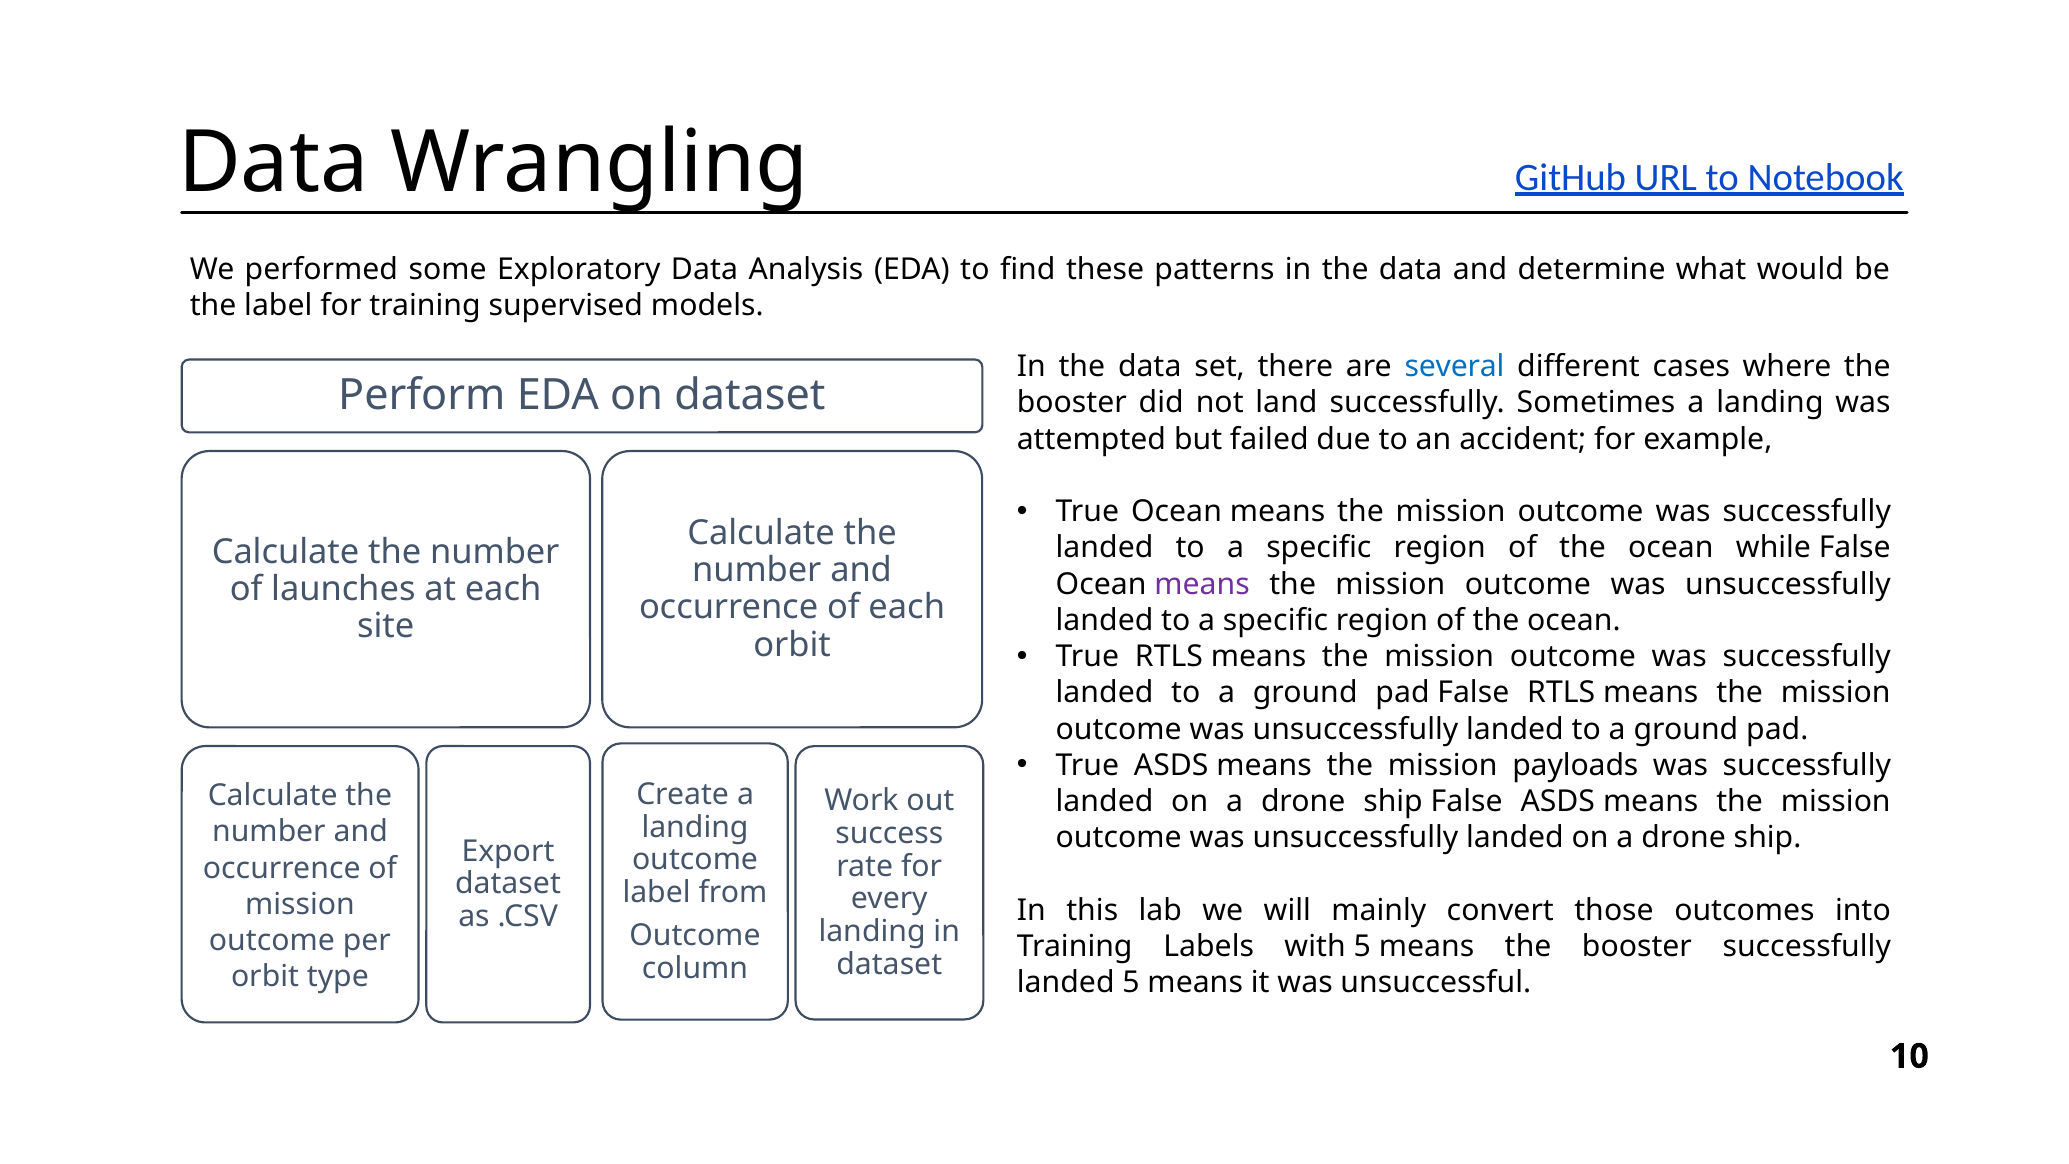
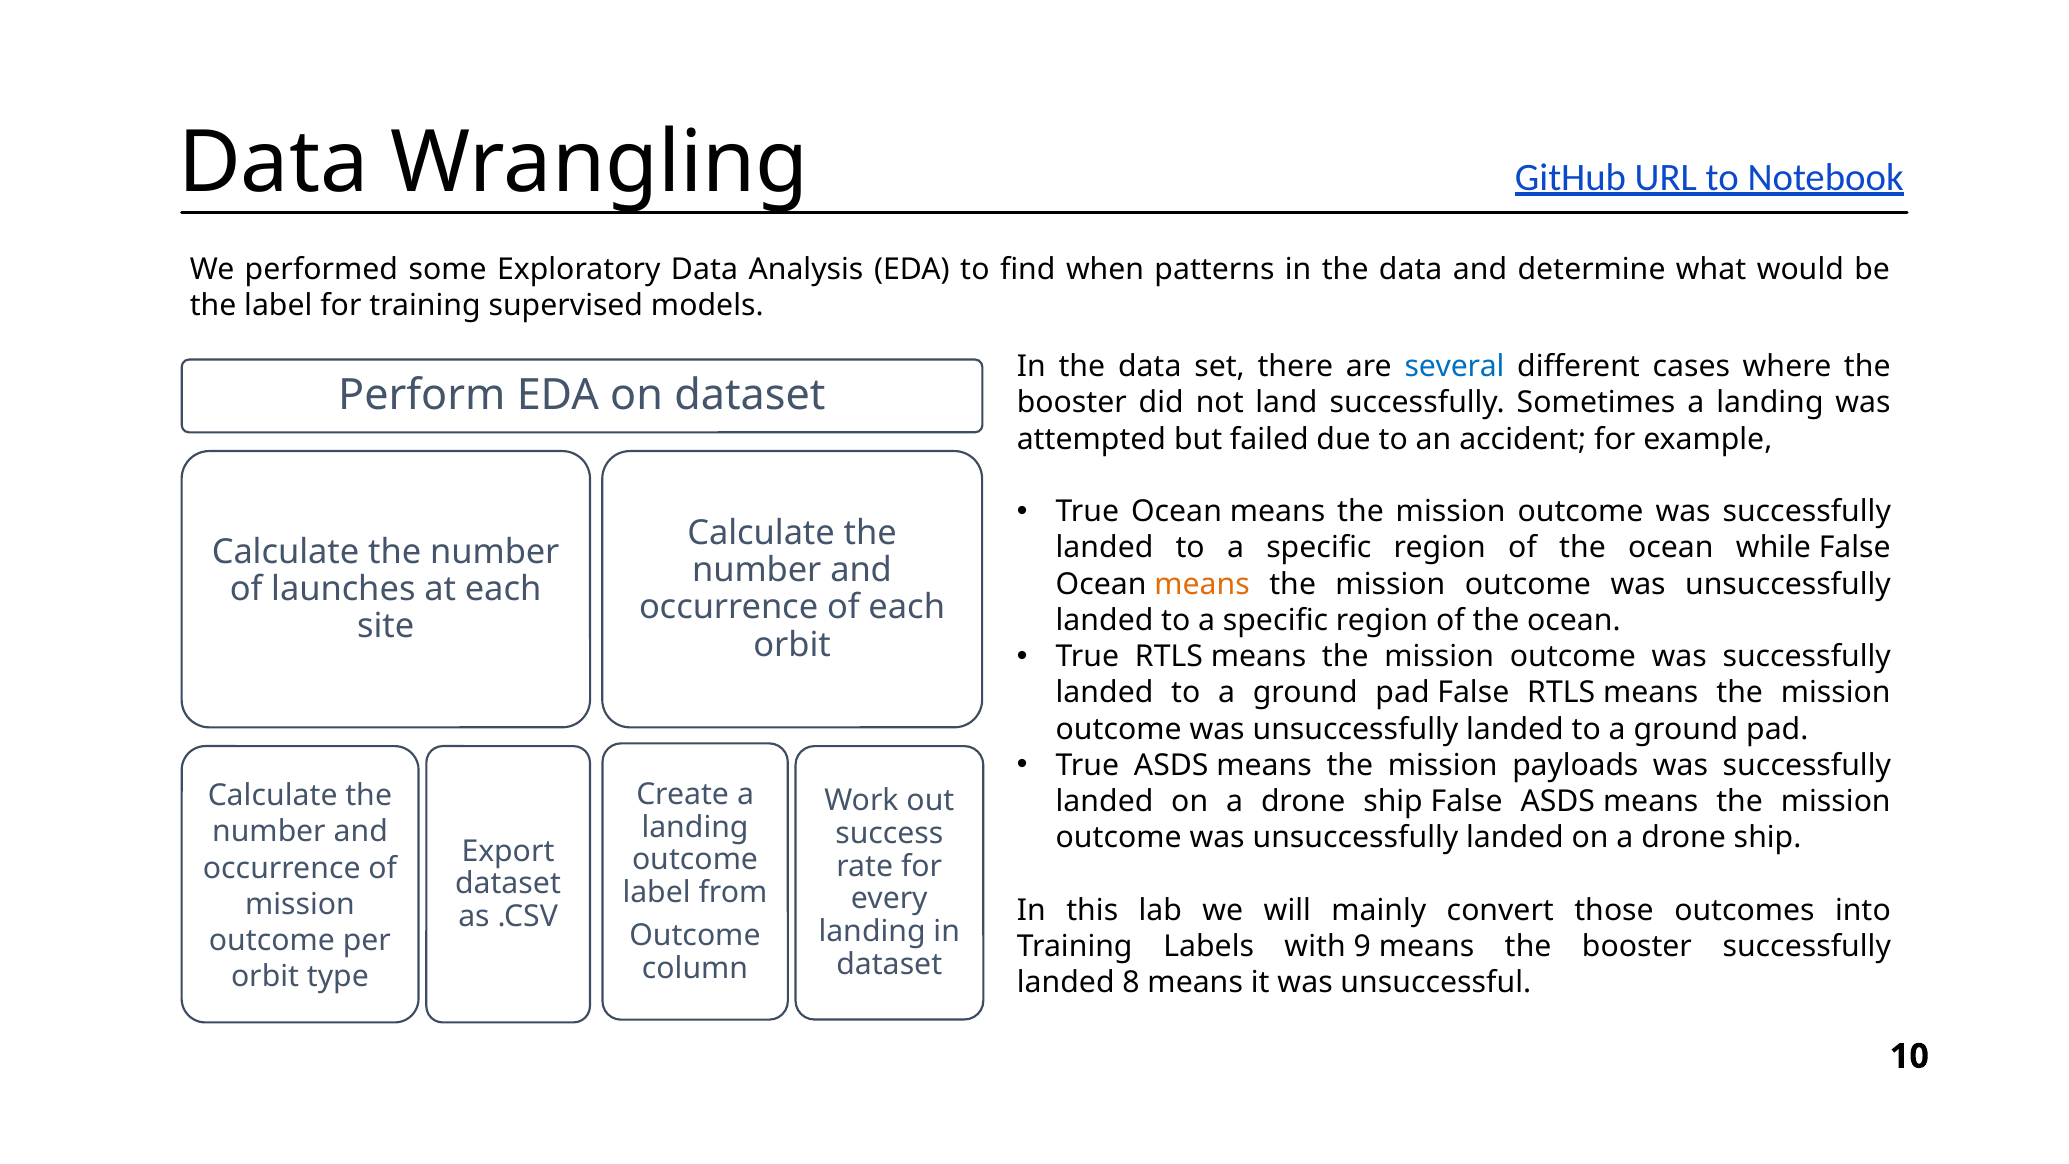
these: these -> when (1105, 269)
means colour: purple -> orange (1202, 584)
with 5: 5 -> 9 (1362, 946)
landed 5: 5 -> 8 (1131, 983)
